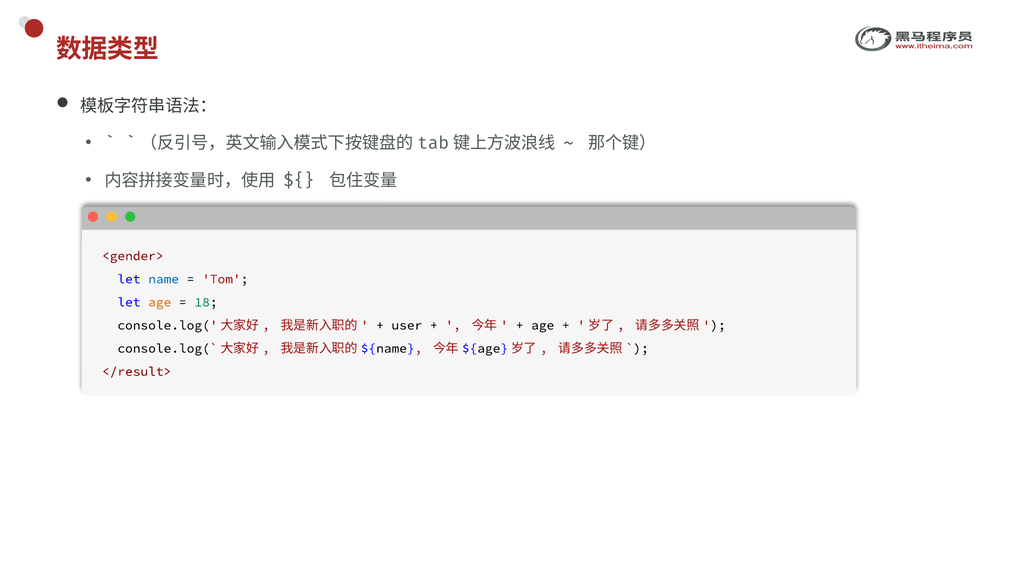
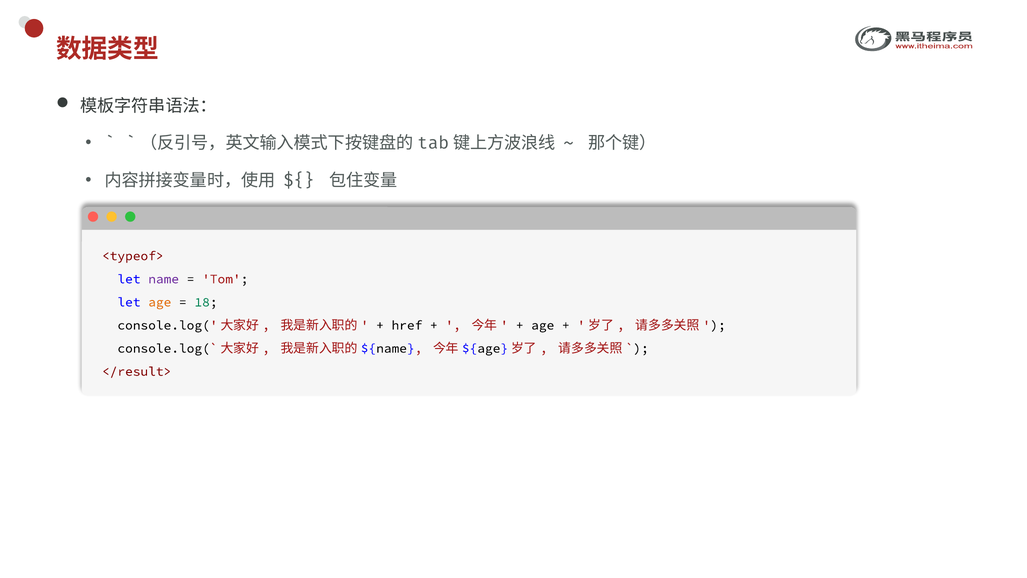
<gender>: <gender> -> <typeof> (133, 256)
name colour: blue -> purple (164, 279)
user: user -> href (407, 325)
